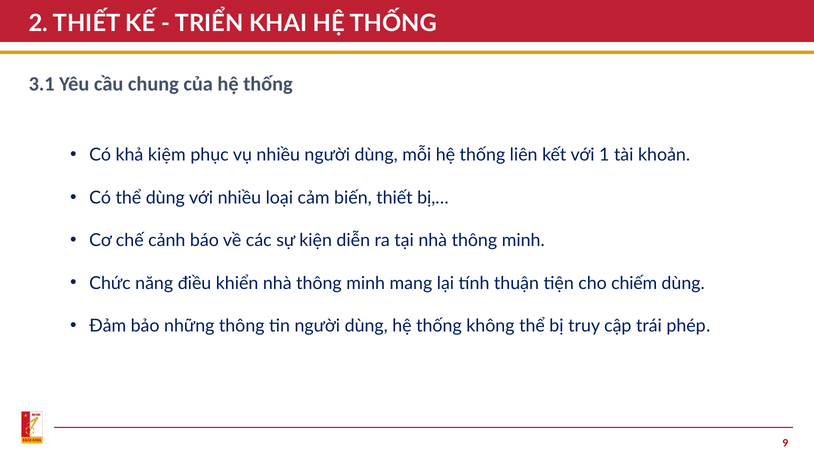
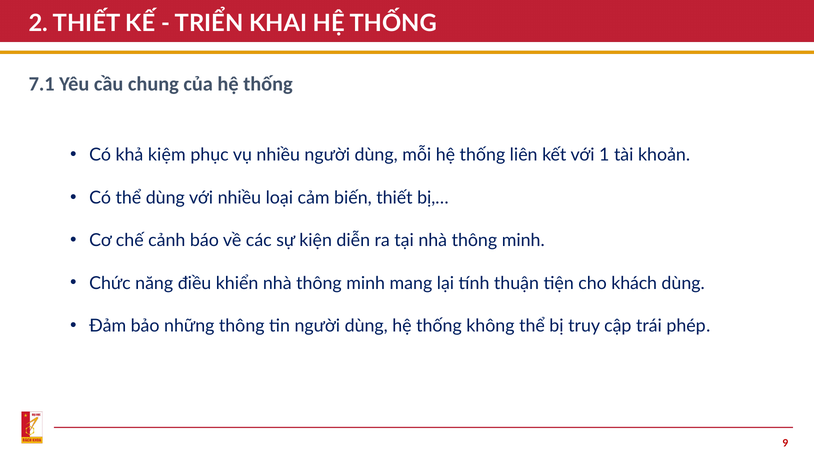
3.1: 3.1 -> 7.1 (42, 84)
chiếm: chiếm -> khách (634, 283)
